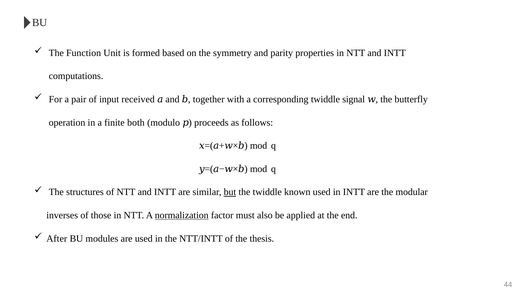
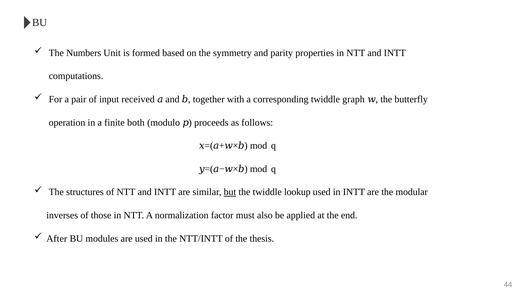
Function: Function -> Numbers (84, 53)
signal: signal -> graph (354, 99)
known: known -> lookup (297, 192)
normalization underline: present -> none (182, 215)
